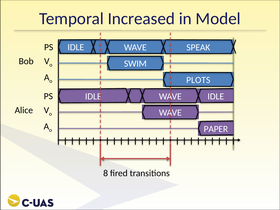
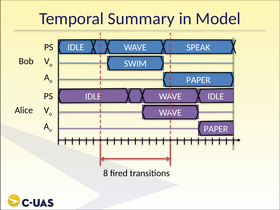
Increased: Increased -> Summary (141, 19)
PLOTS: PLOTS -> PAPER (198, 80)
